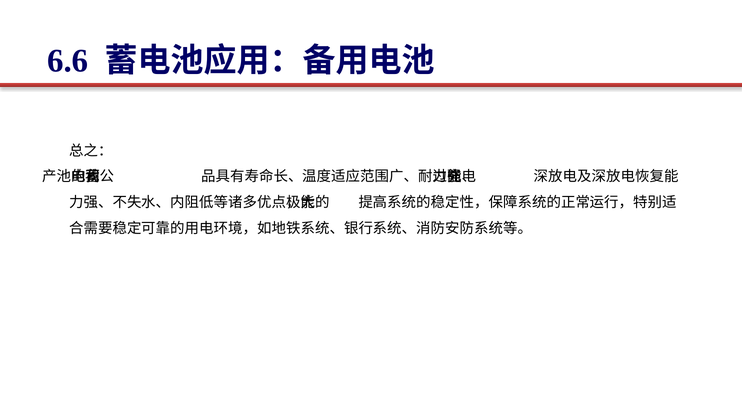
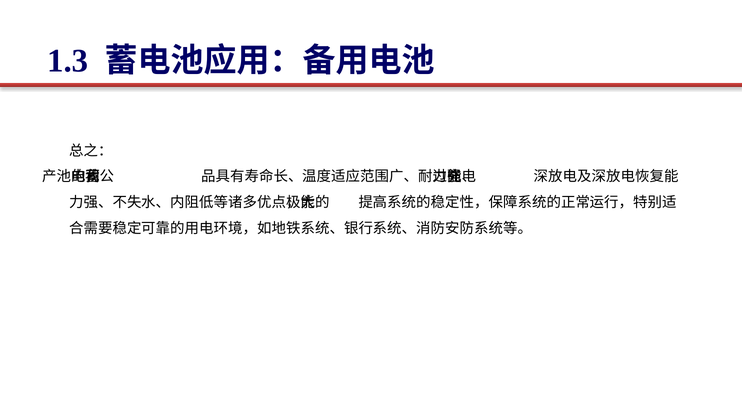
6.6: 6.6 -> 1.3 (68, 61)
